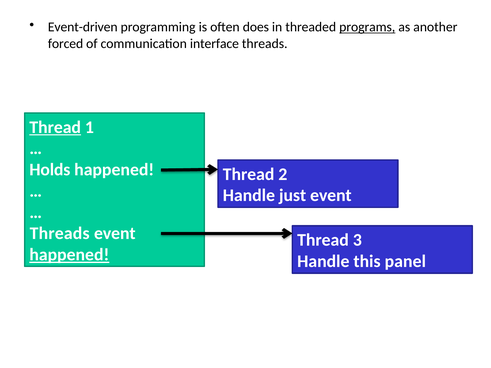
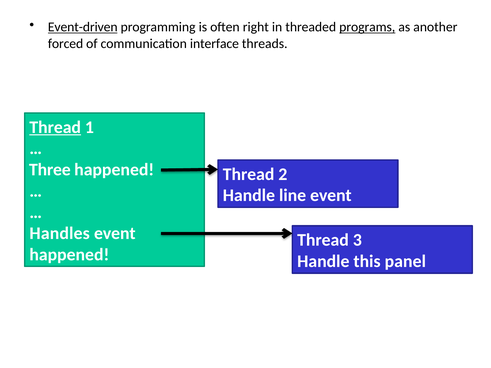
Event-driven underline: none -> present (83, 27)
does: does -> right (256, 27)
Holds: Holds -> Three (50, 170)
just: just -> line (293, 196)
Threads: Threads -> Handles (60, 234)
happened underline: present -> none (69, 255)
